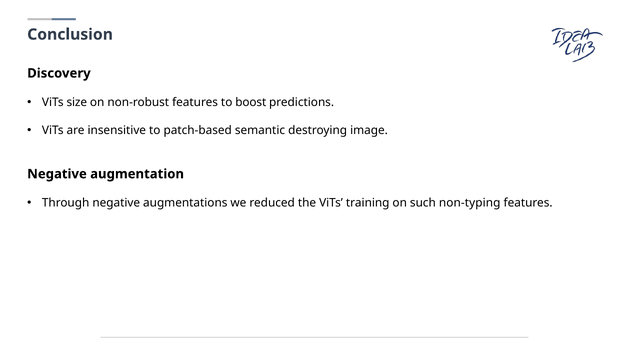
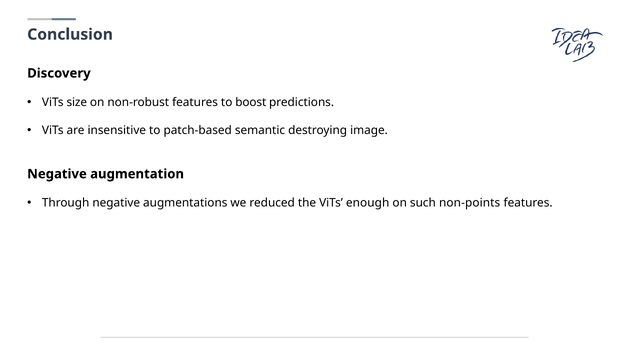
training: training -> enough (368, 203)
non-typing: non-typing -> non-points (470, 203)
